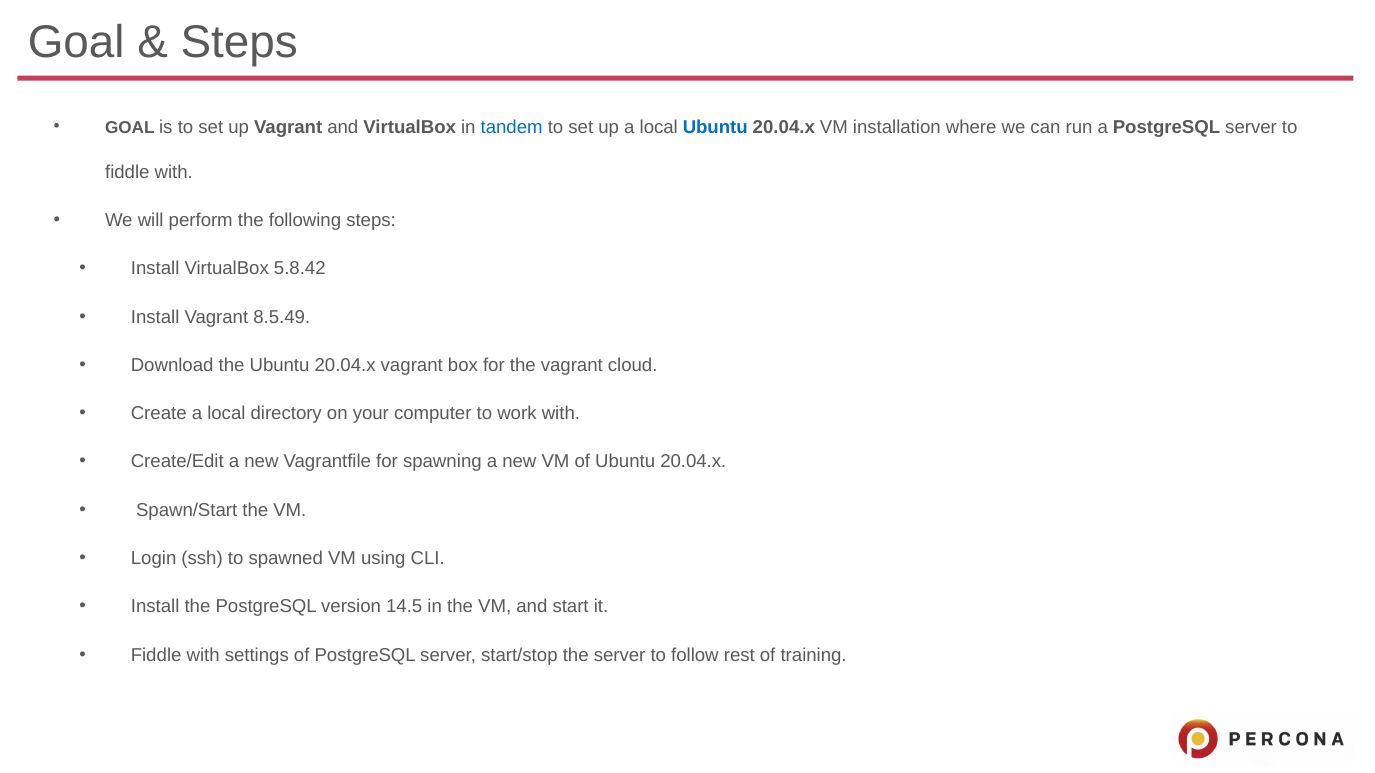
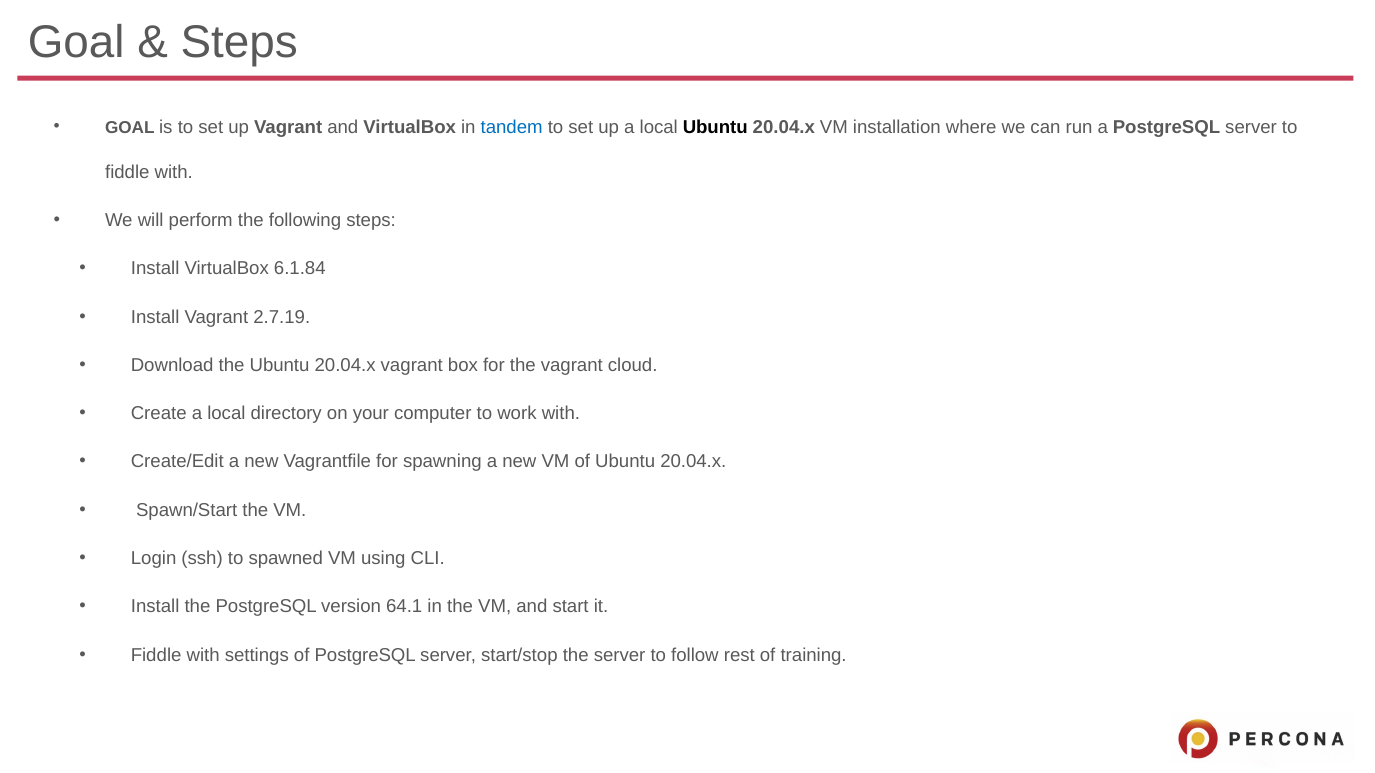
Ubuntu colour: blue -> black (715, 127)
5.8.42: 5.8.42 -> 6.1.84 (300, 269)
8.5.49: 8.5.49 -> 2.7.19 (282, 317)
14.5: 14.5 -> 64.1 (404, 607)
